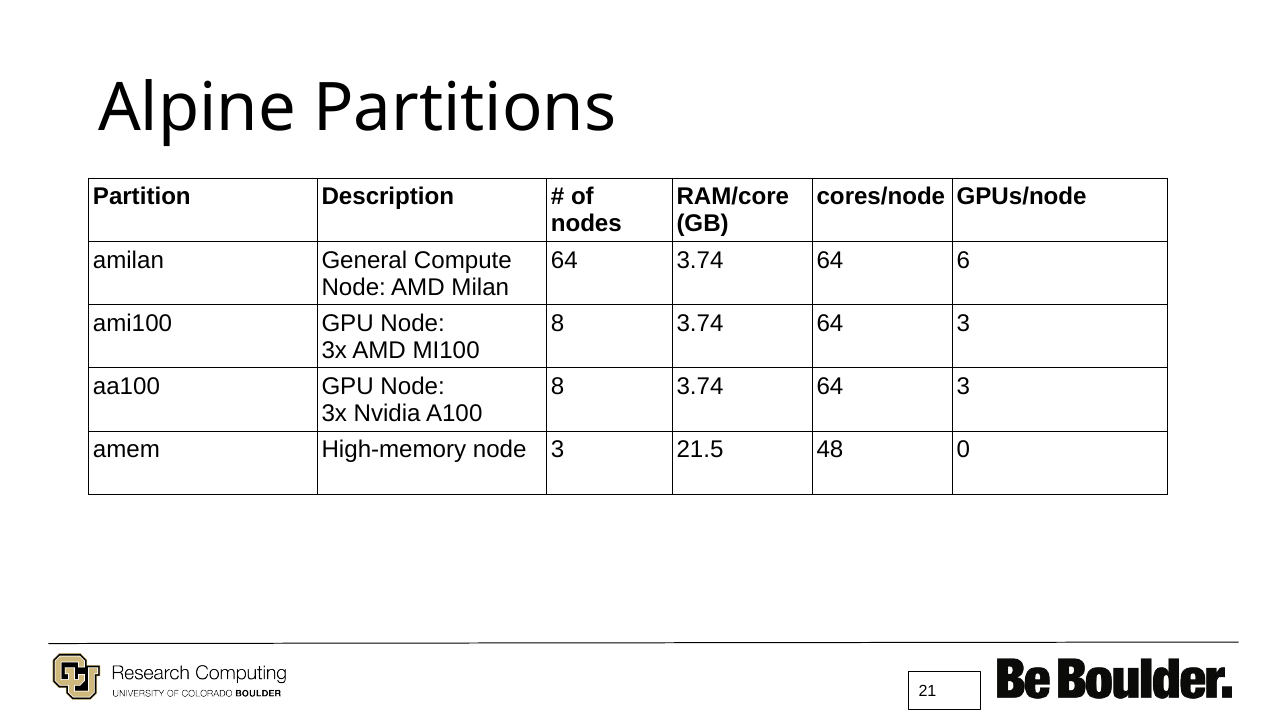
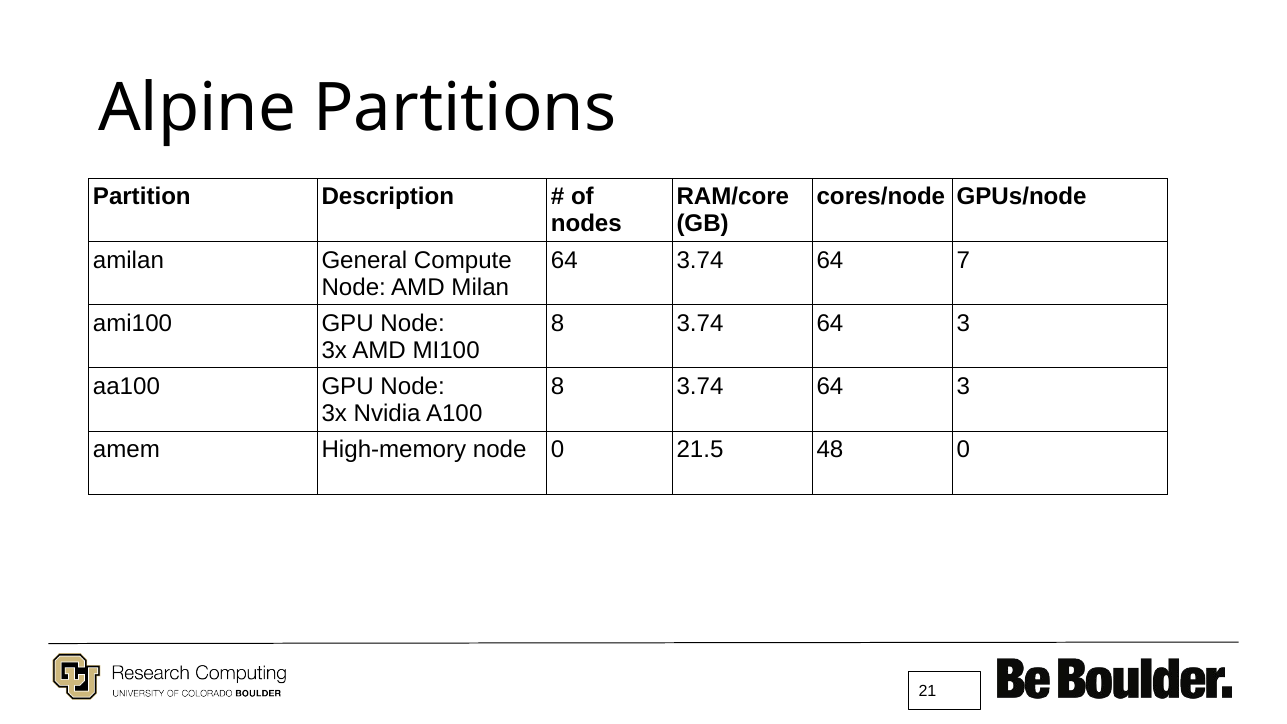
6: 6 -> 7 (963, 260)
node 3: 3 -> 0 (558, 449)
